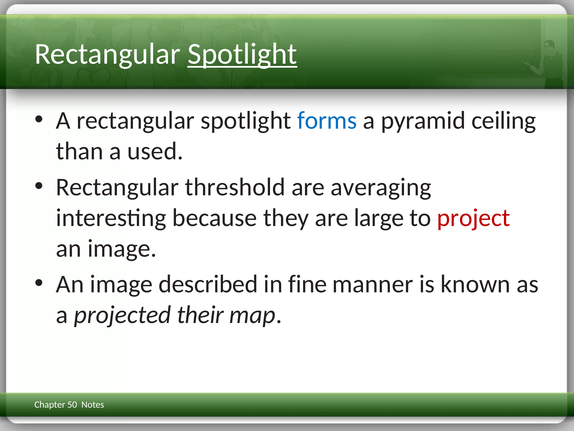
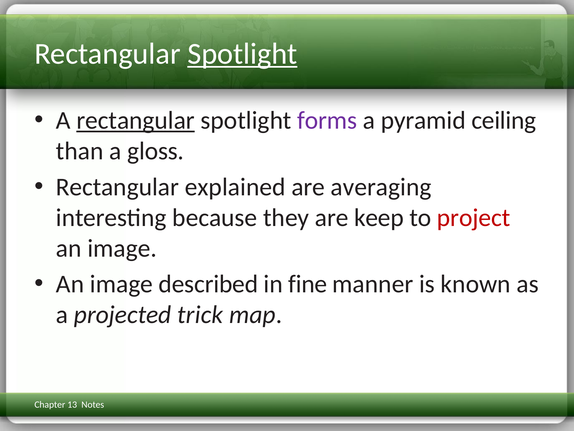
rectangular underline: none -> present (136, 120)
forms colour: blue -> purple (327, 120)
used: used -> gloss (156, 151)
threshold: threshold -> explained (235, 187)
large: large -> keep (379, 217)
their: their -> trick (200, 314)
50: 50 -> 13 (72, 404)
